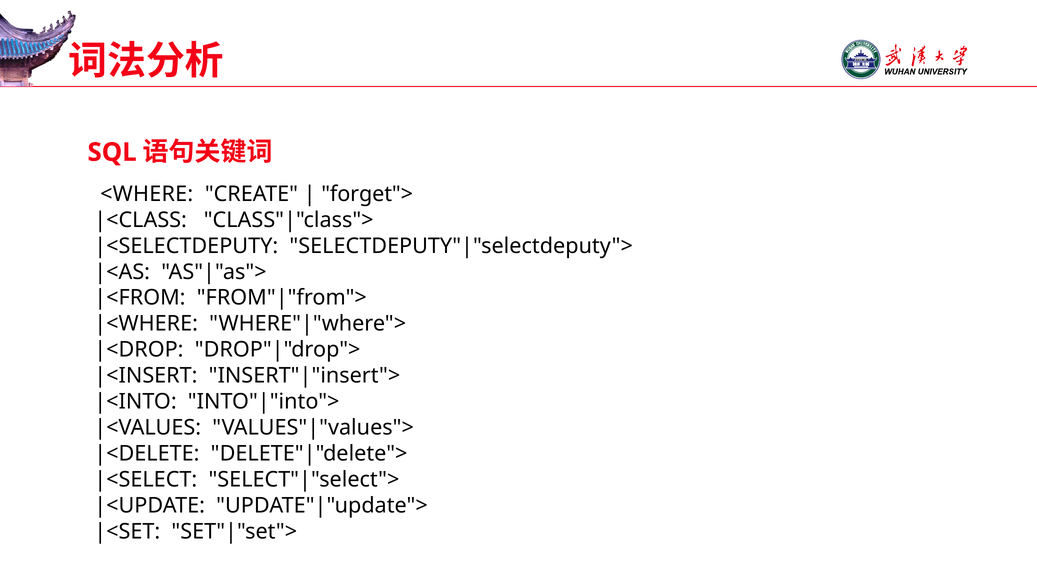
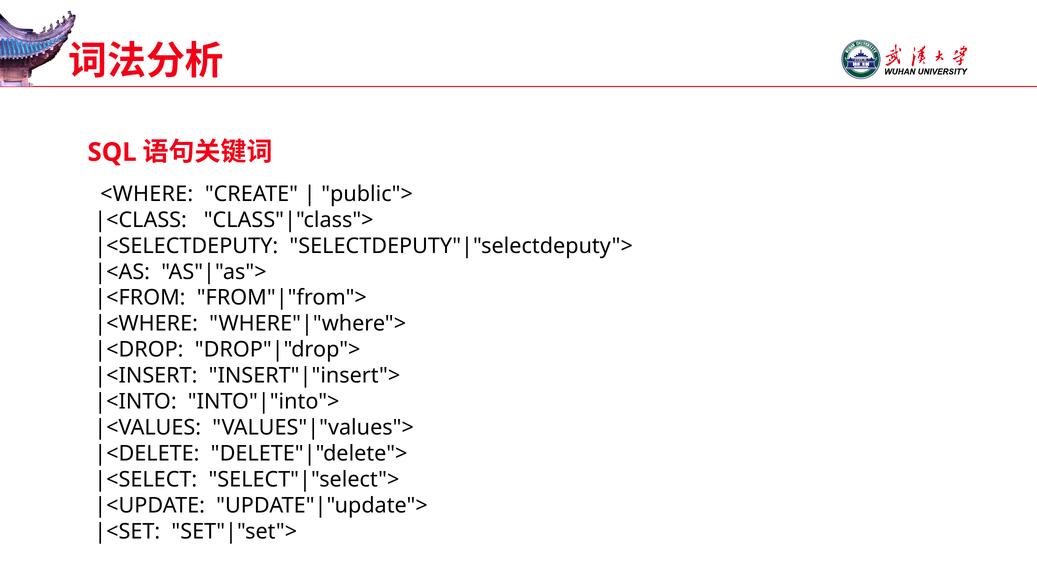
forget">: forget"> -> public"> (367, 194)
